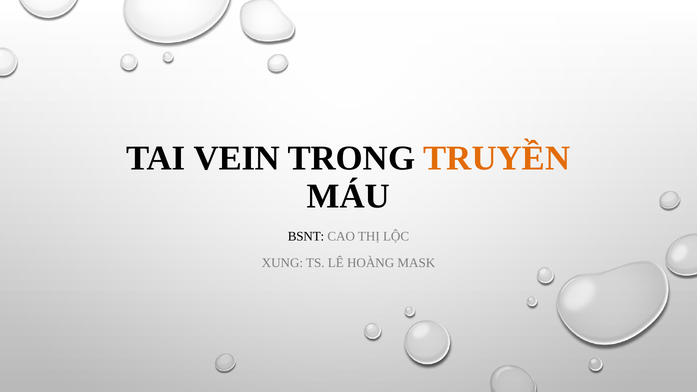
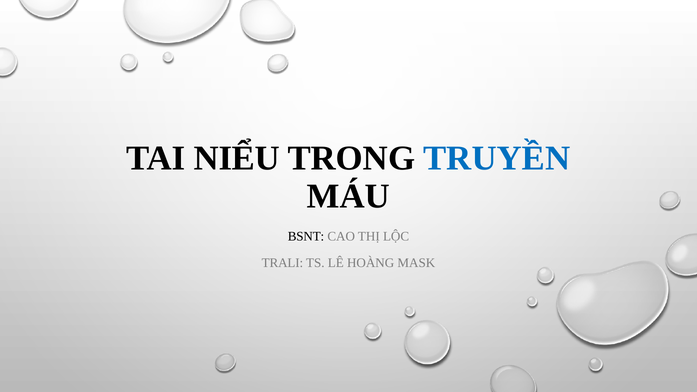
VEIN: VEIN -> NIỂU (237, 158)
TRUYỀN colour: orange -> blue (497, 158)
XUNG: XUNG -> TRALI (282, 263)
